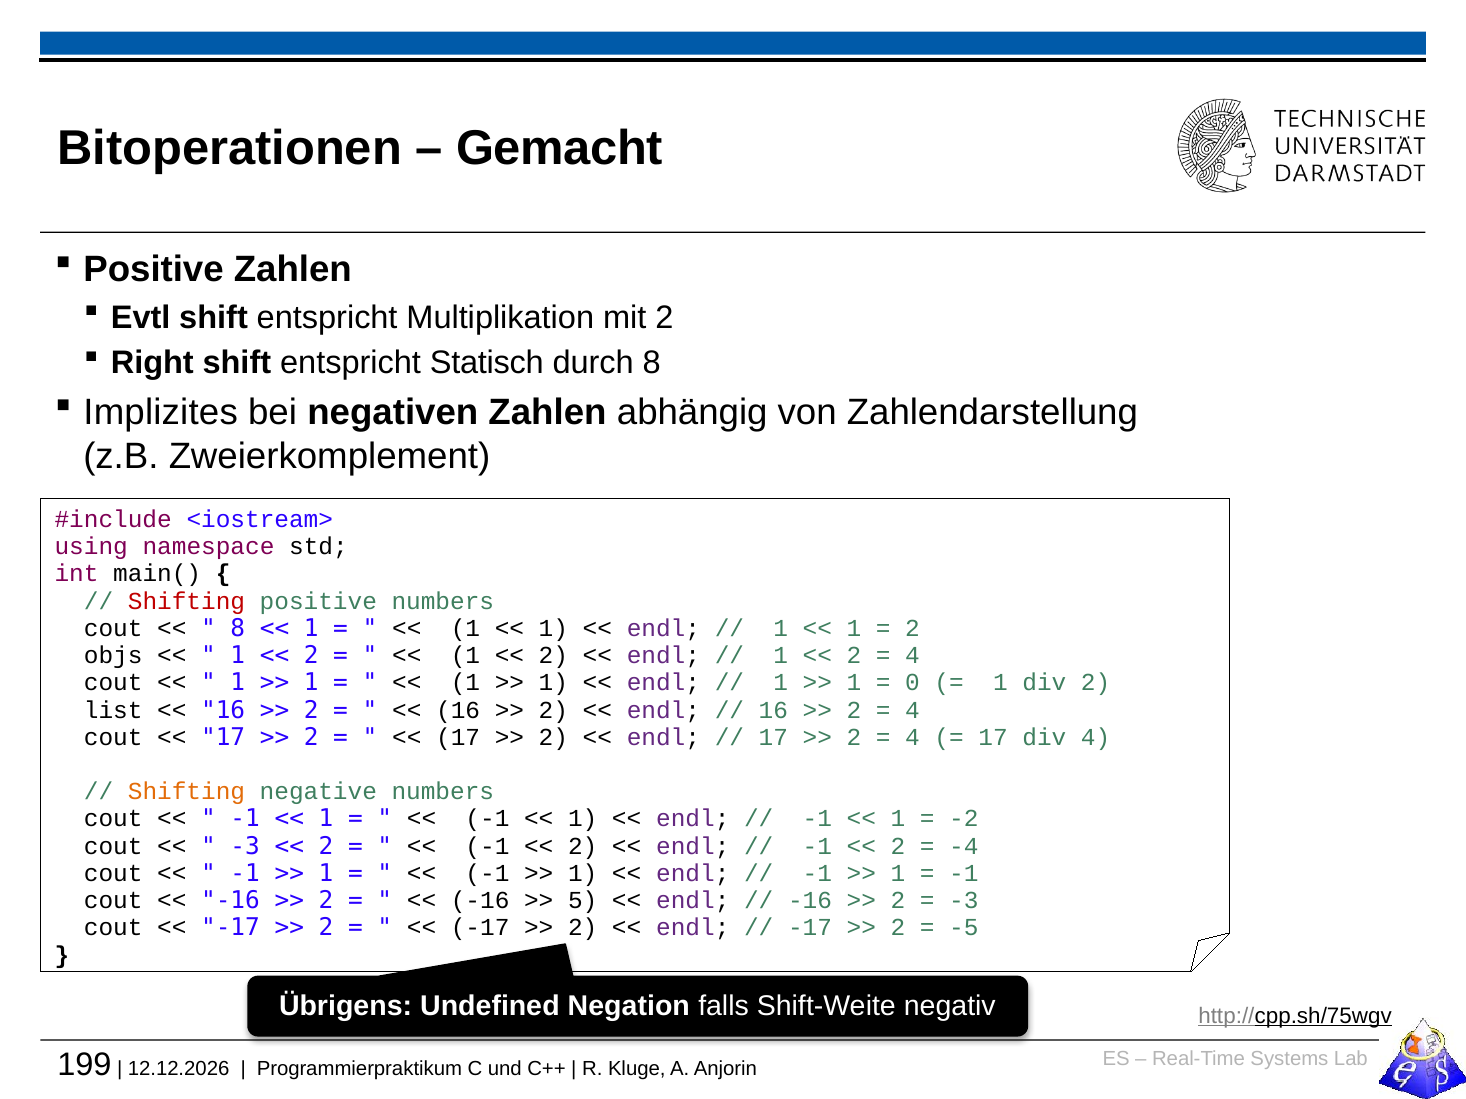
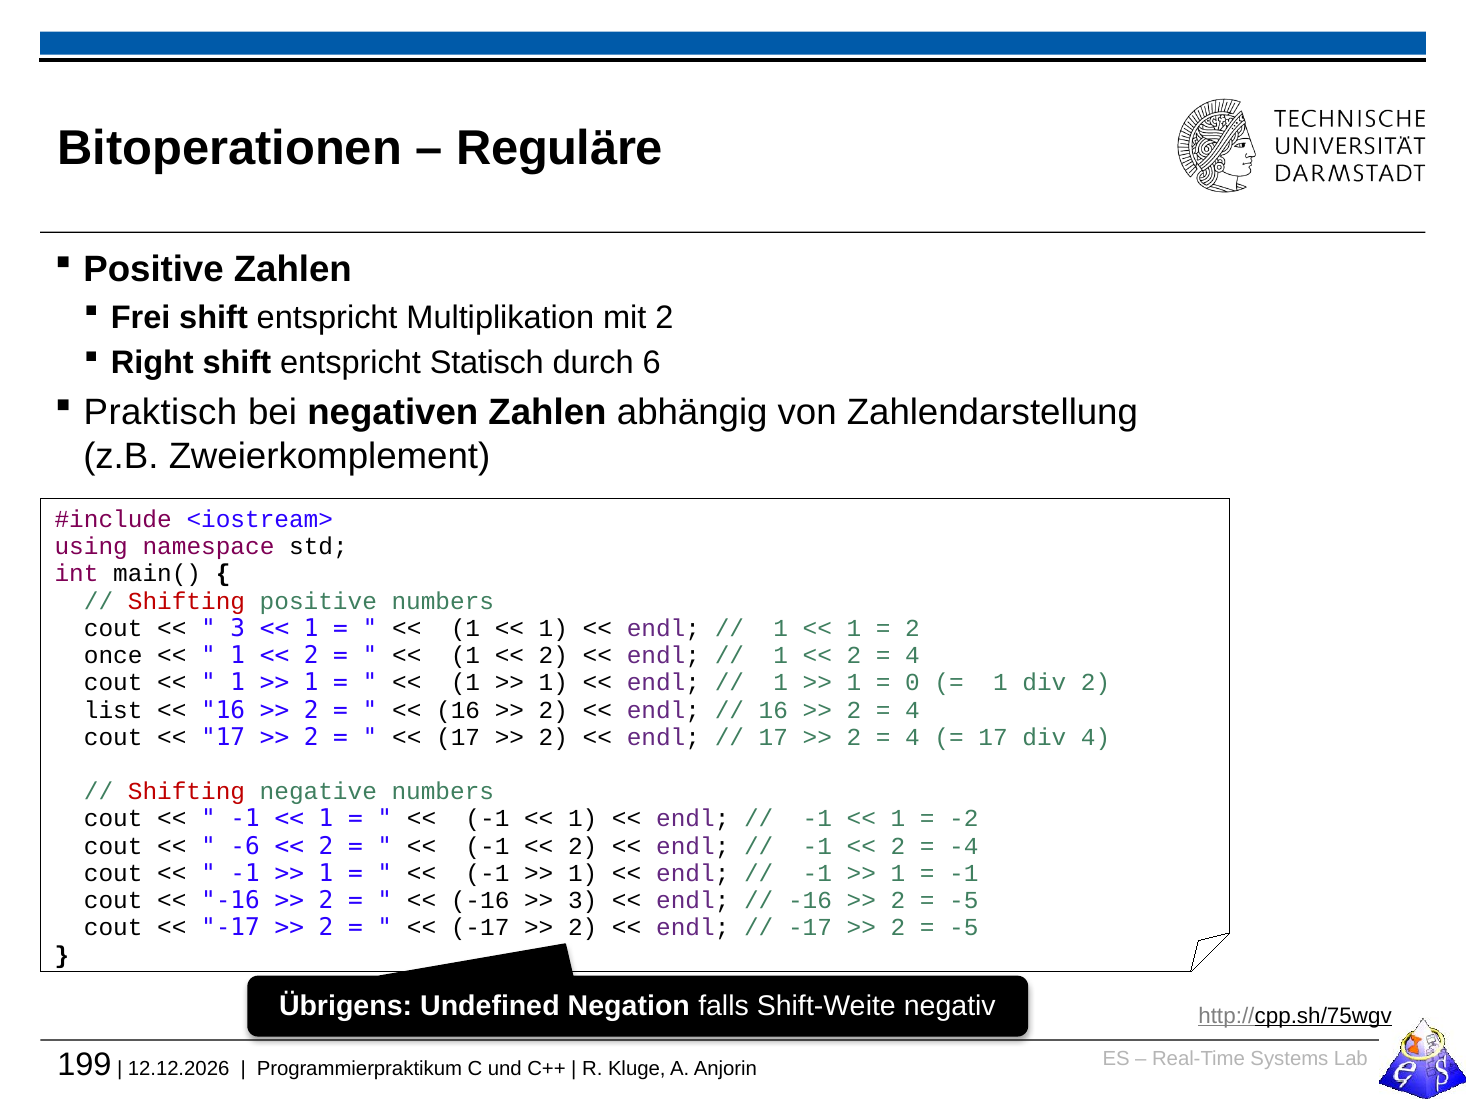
Gemacht: Gemacht -> Reguläre (560, 149)
Evtl: Evtl -> Frei (141, 318)
durch 8: 8 -> 6 (652, 363)
Implizites: Implizites -> Praktisch (161, 412)
8: 8 -> 3 (238, 629)
objs: objs -> once (113, 656)
Shifting colour: orange -> red (186, 792)
-3: -3 -> -6 (245, 846)
5: 5 -> 3 (583, 901)
-3: -3 -> -5 (964, 901)
